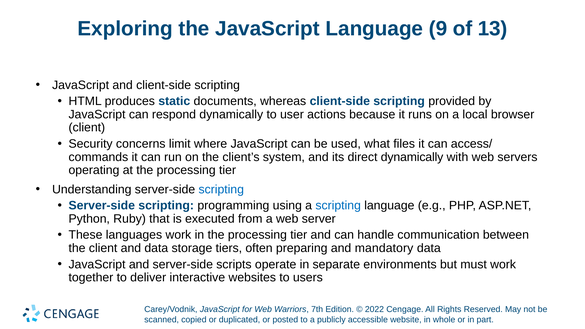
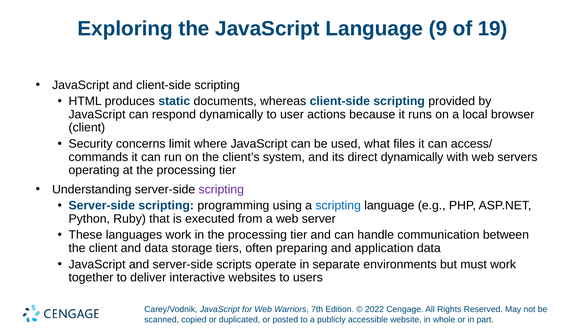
13: 13 -> 19 (493, 29)
scripting colour: blue -> purple (221, 189)
mandatory: mandatory -> application (384, 248)
